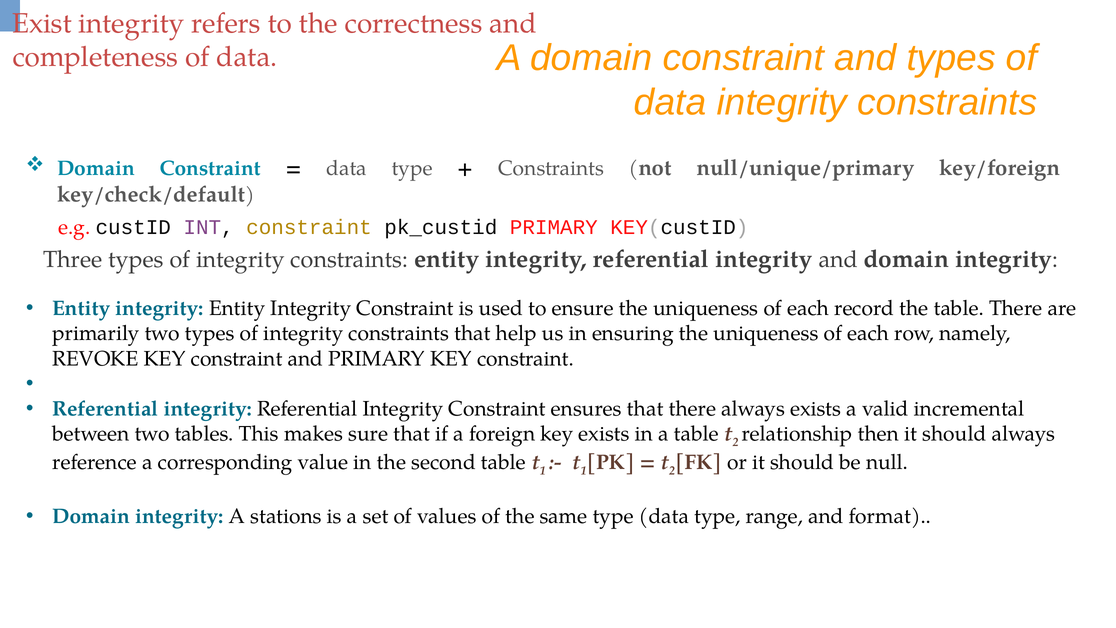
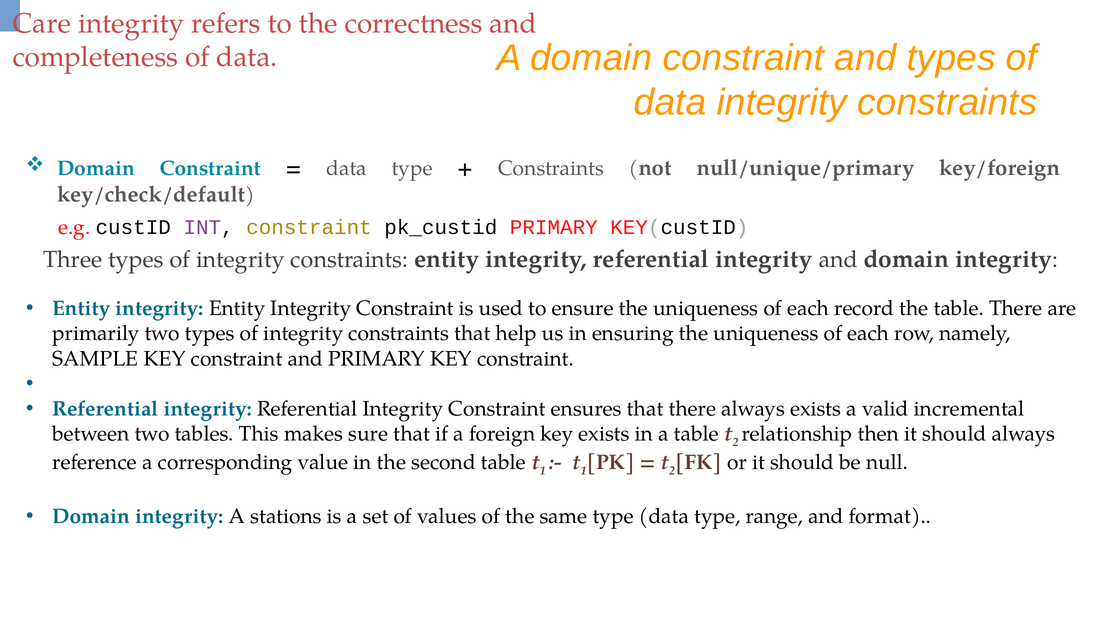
Exist: Exist -> Care (42, 24)
REVOKE: REVOKE -> SAMPLE (95, 359)
